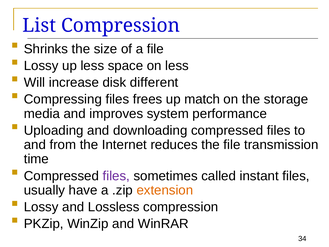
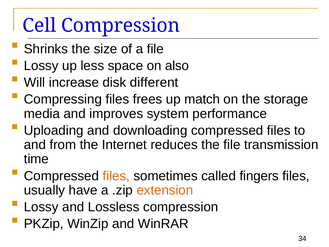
List: List -> Cell (39, 25)
on less: less -> also (177, 66)
files colour: purple -> orange (116, 176)
instant: instant -> fingers (259, 176)
